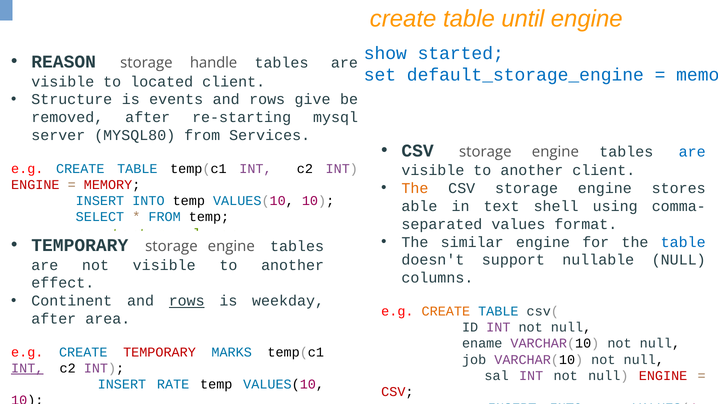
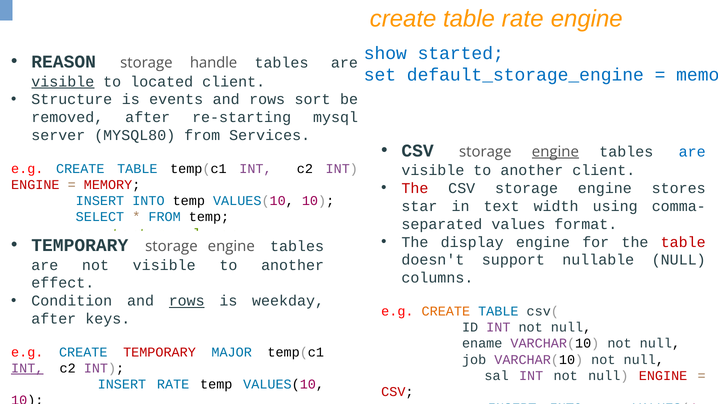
table until: until -> rate (523, 19)
visible underline: none -> present (63, 82)
give: give -> sort (313, 99)
engine underline: none -> present (555, 152)
The colour: orange -> red (415, 188)
able: able -> star (419, 206)
shell: shell -> width (556, 206)
similar: similar -> display (472, 242)
table colour: blue -> red (683, 242)
Continent: Continent -> Condition (72, 301)
area: area -> keys (108, 319)
MARKS: MARKS -> MAJOR (232, 352)
